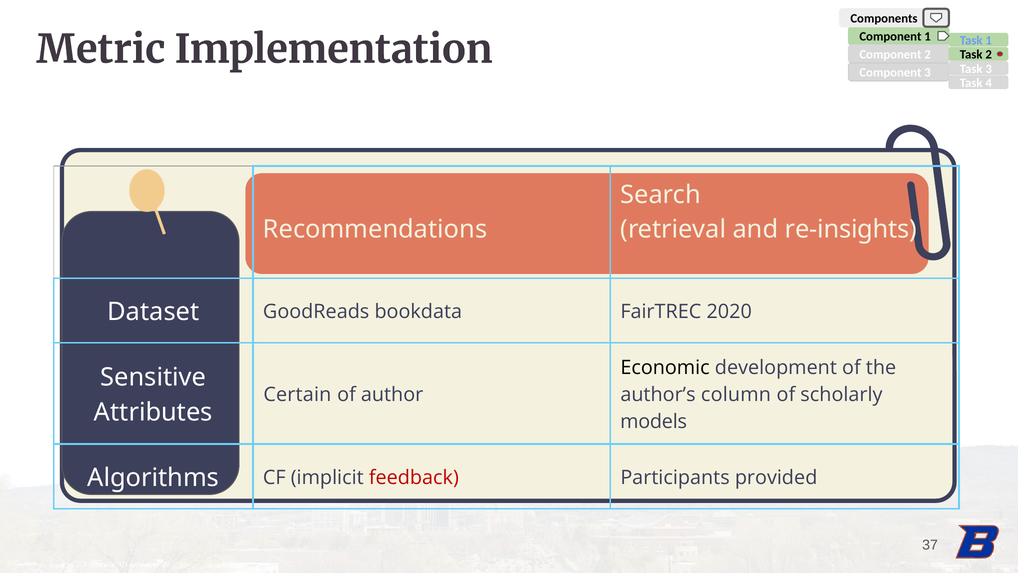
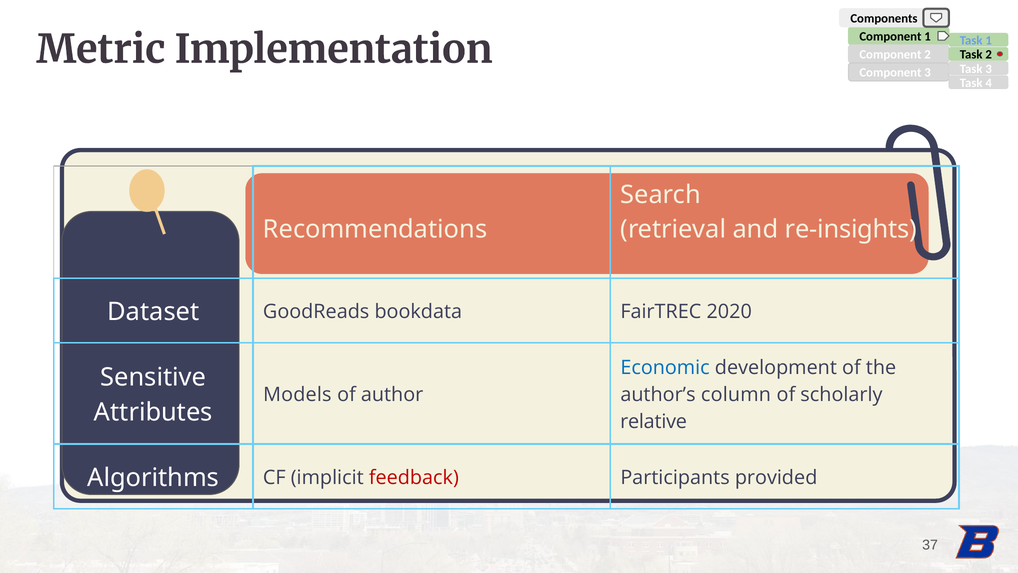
Economic colour: black -> blue (665, 367)
Certain: Certain -> Models (297, 394)
models: models -> relative (654, 421)
